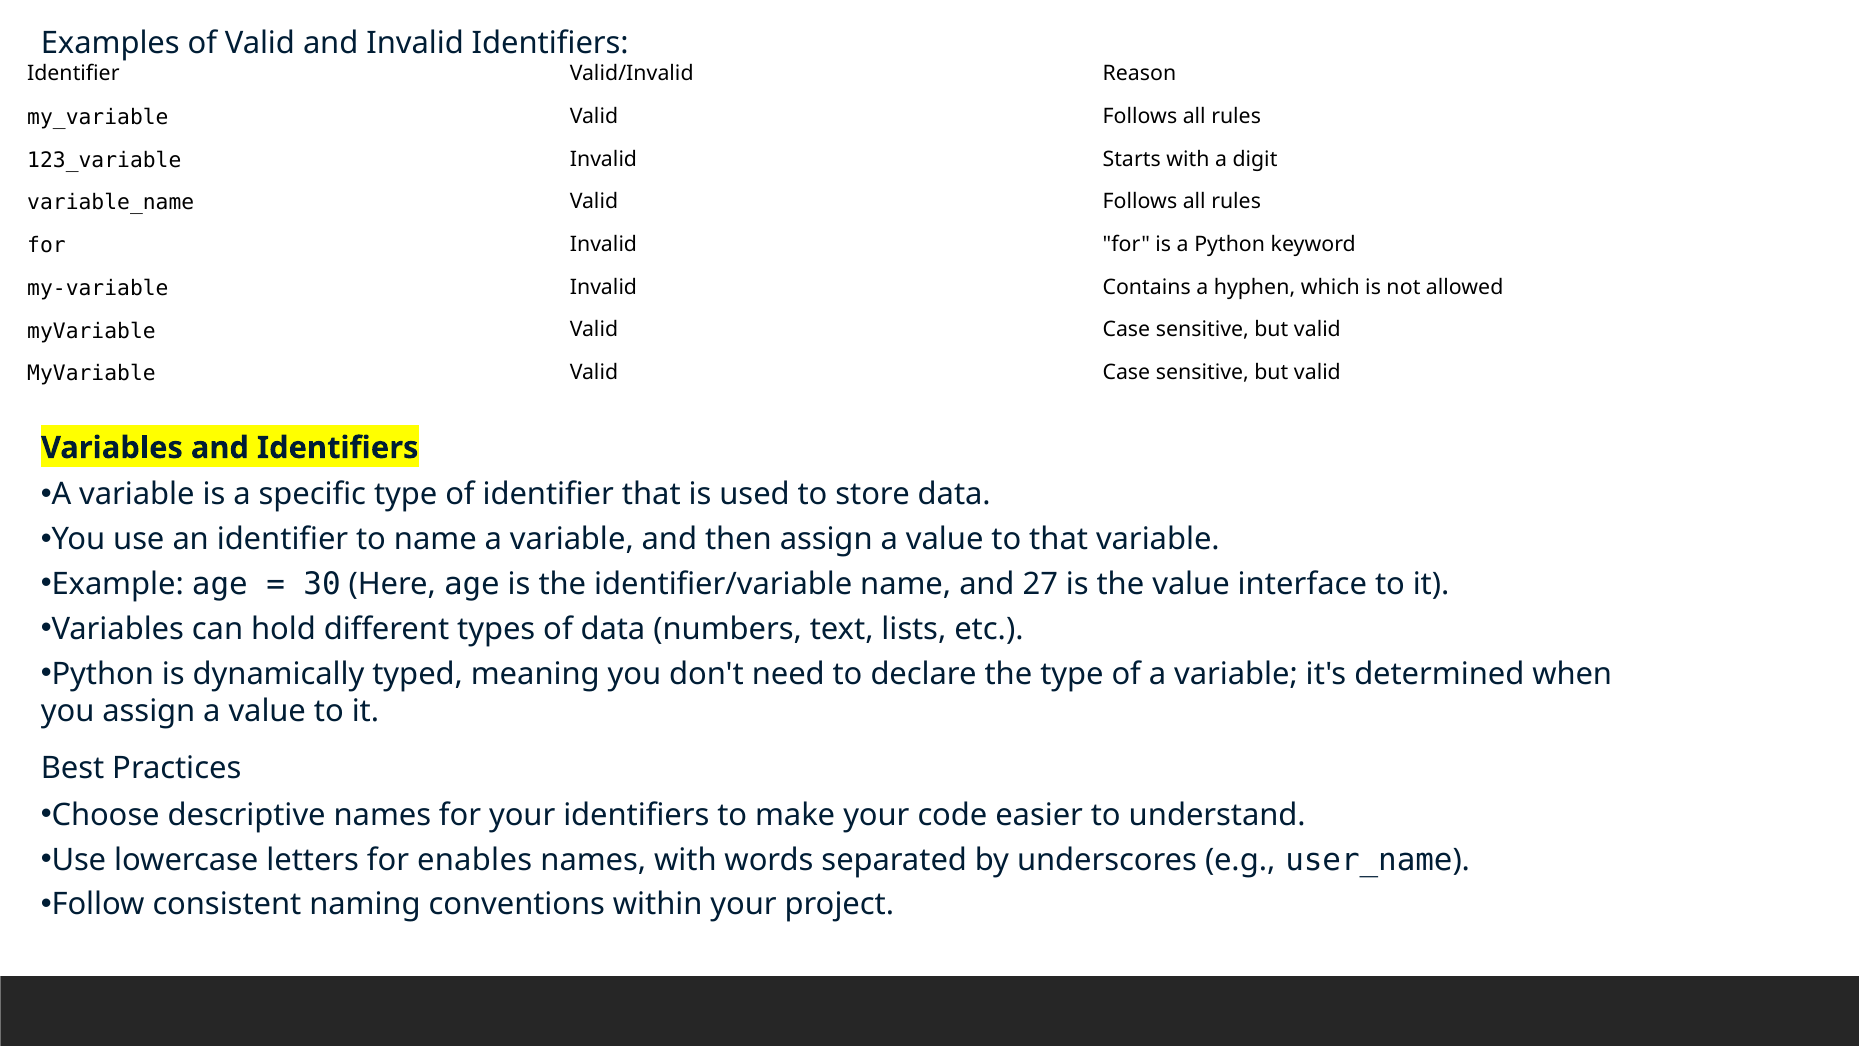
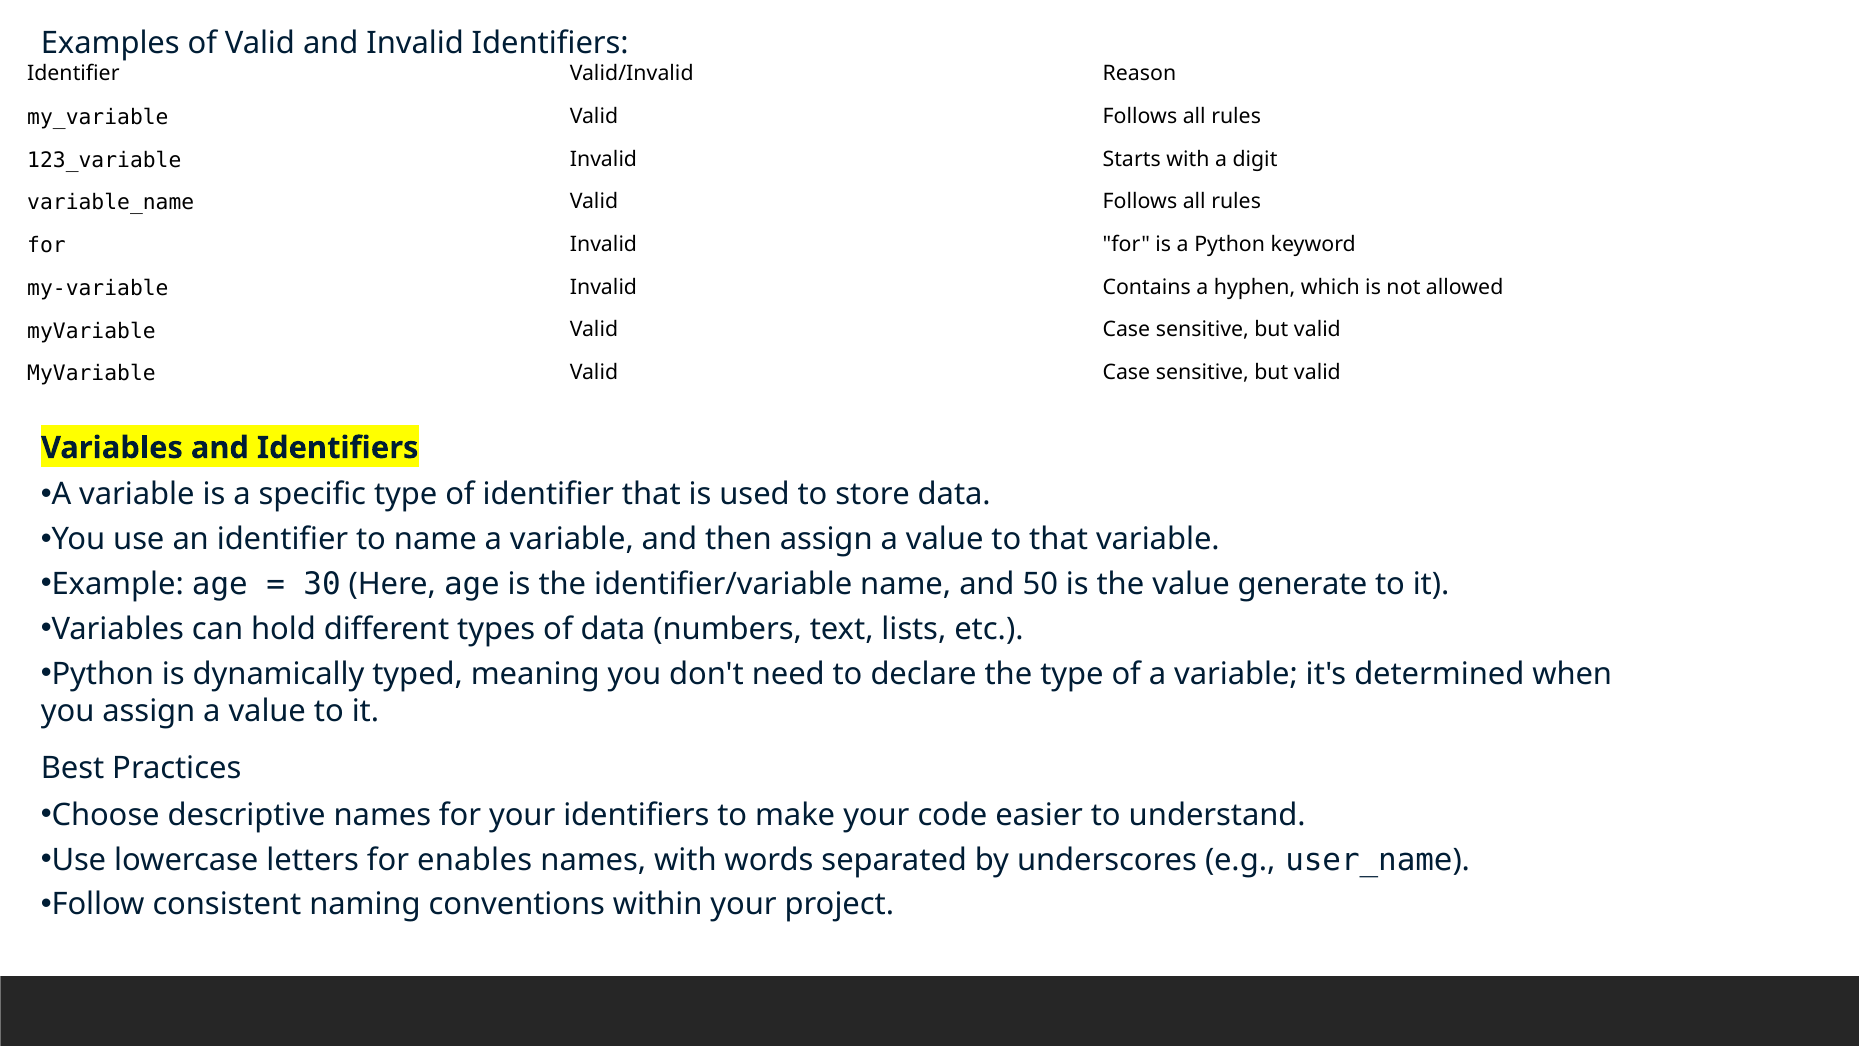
27: 27 -> 50 (1040, 584)
interface: interface -> generate (1303, 584)
